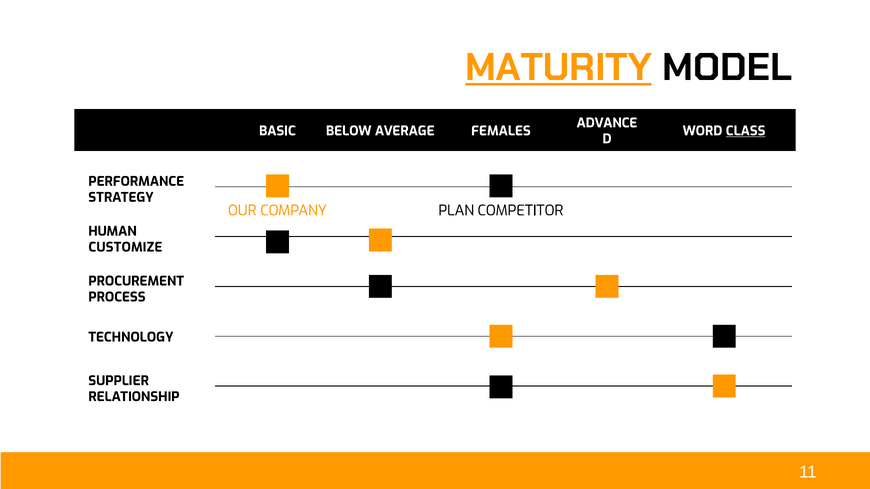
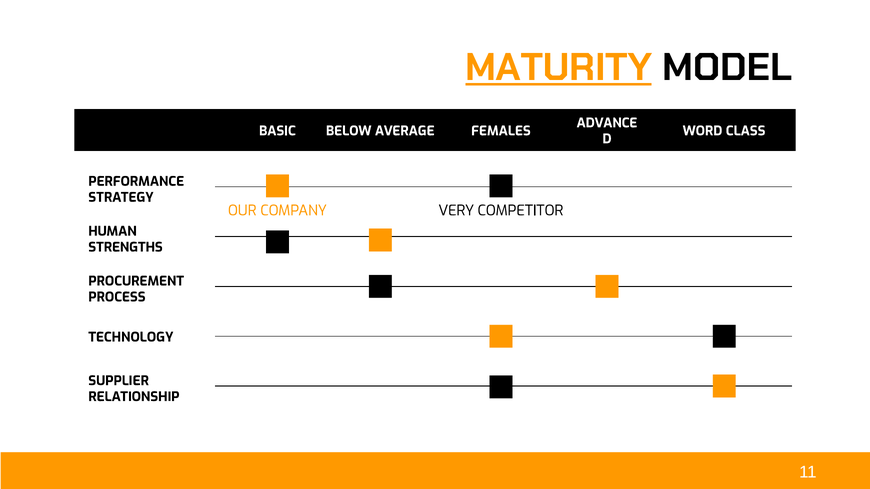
CLASS underline: present -> none (746, 131)
PLAN: PLAN -> VERY (456, 211)
CUSTOMIZE: CUSTOMIZE -> STRENGTHS (126, 247)
